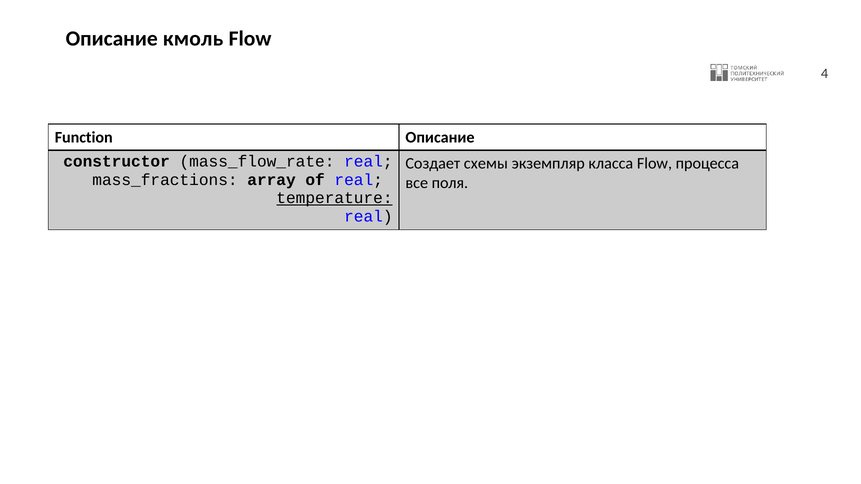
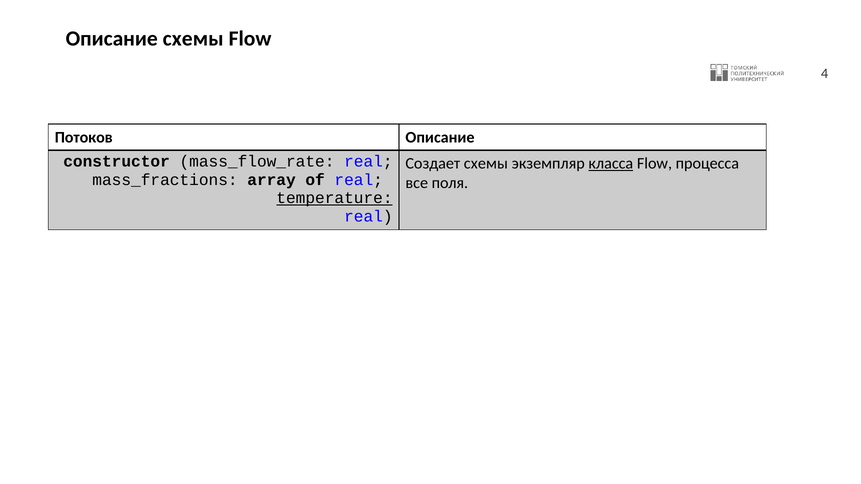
Описание кмоль: кмоль -> схемы (193, 39)
Function: Function -> Потоков (84, 137)
класса underline: none -> present (611, 164)
